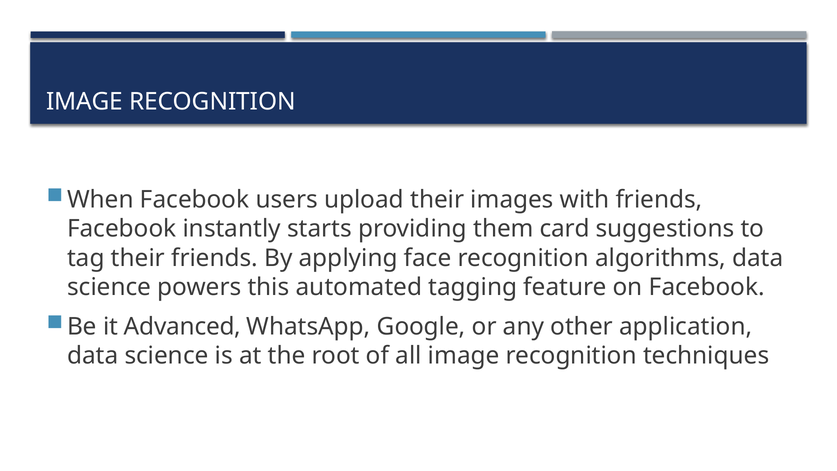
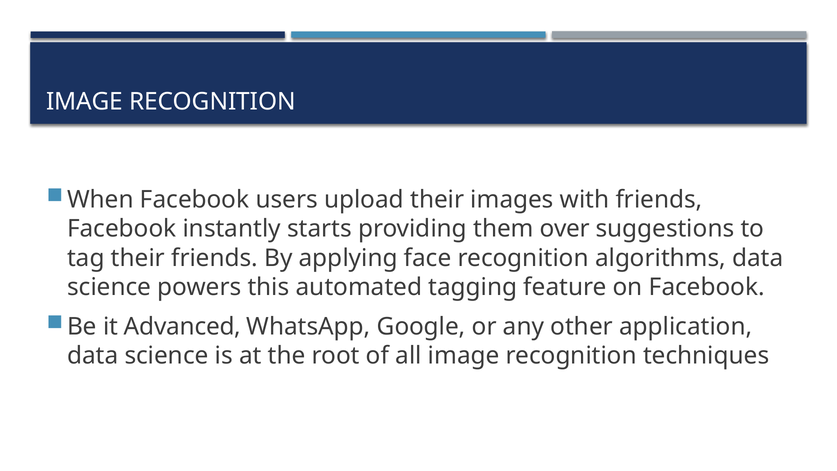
card: card -> over (565, 229)
